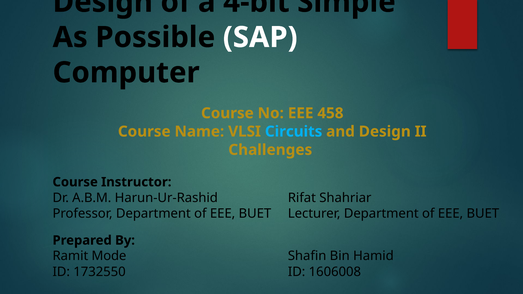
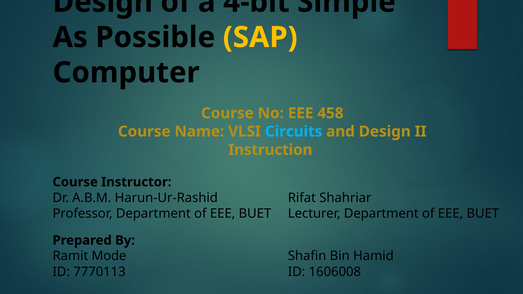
SAP colour: white -> yellow (260, 37)
Challenges: Challenges -> Instruction (270, 150)
1732550: 1732550 -> 7770113 (100, 272)
